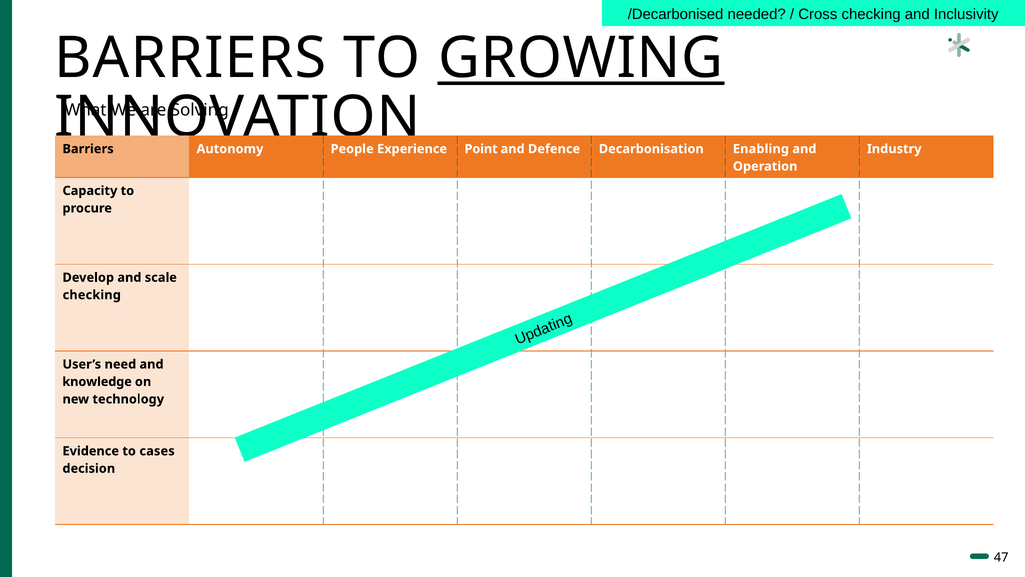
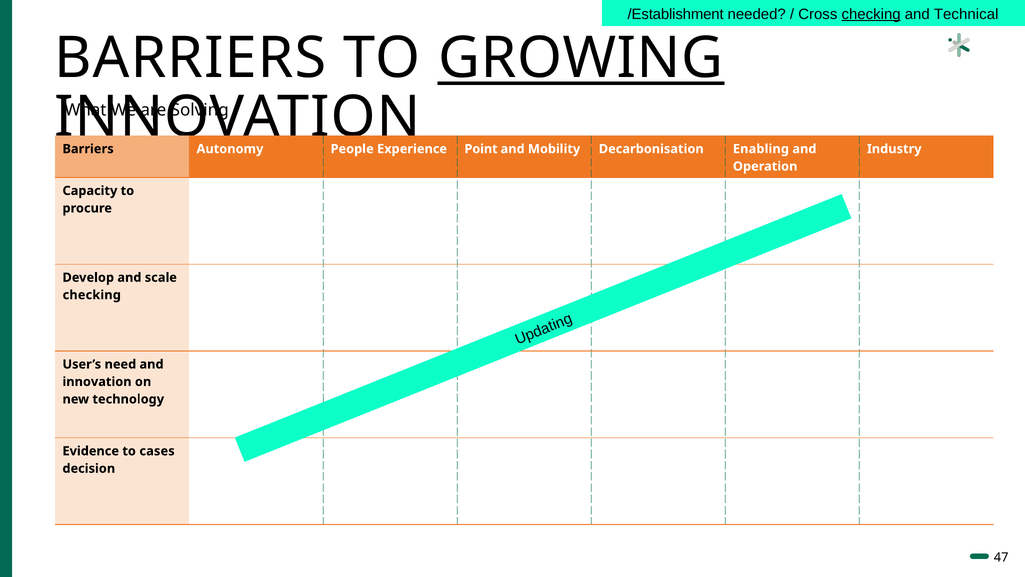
/Decarbonised: /Decarbonised -> /Establishment (676, 14)
checking underline: none -> present (871, 14)
Inclusivity: Inclusivity -> Technical (966, 14)
Defence: Defence -> Mobility (554, 149)
knowledge: knowledge -> innovation (97, 381)
